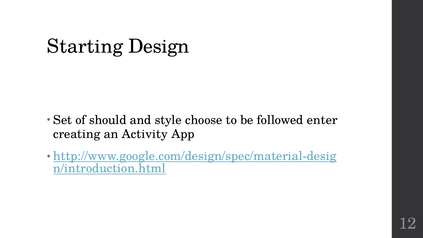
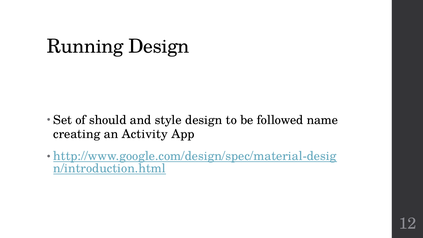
Starting: Starting -> Running (85, 46)
style choose: choose -> design (204, 120)
enter: enter -> name (322, 120)
